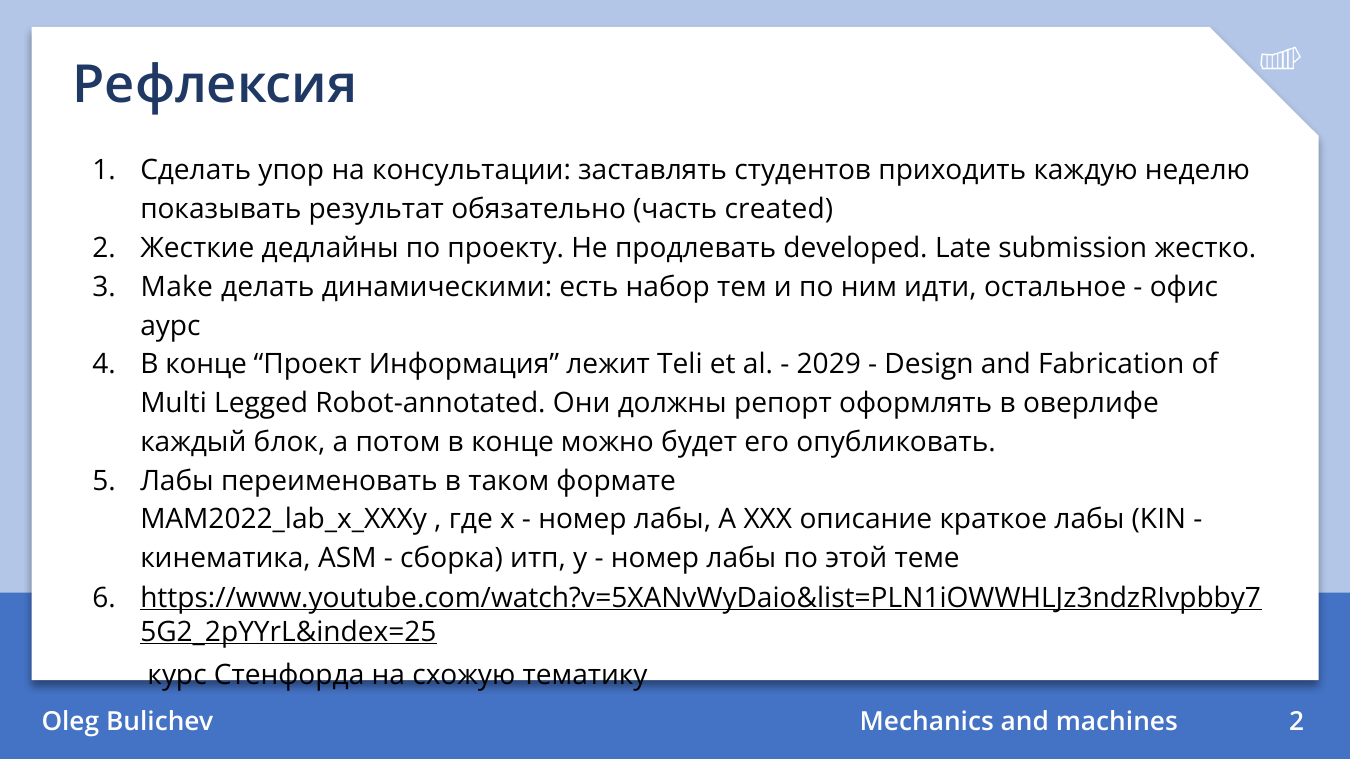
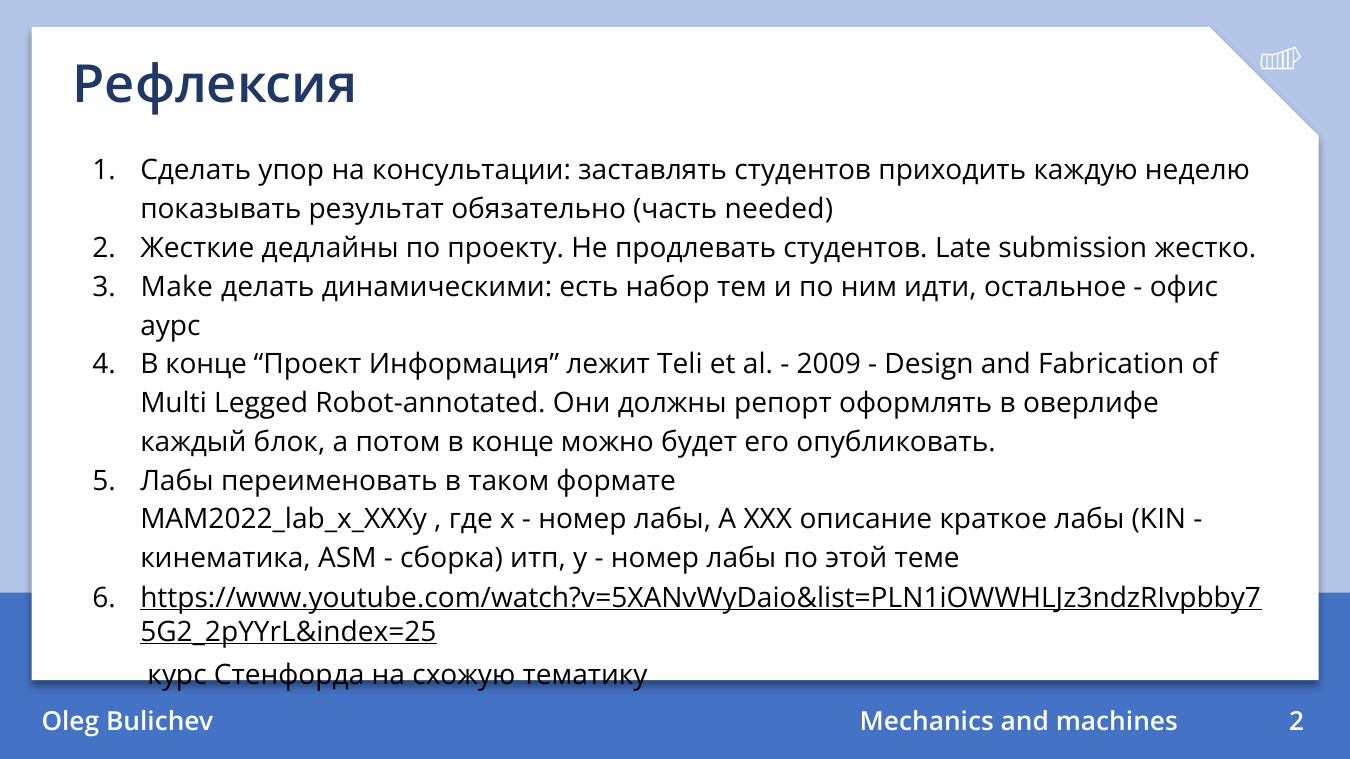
created: created -> needed (779, 210)
продлевать developed: developed -> студентов (855, 248)
2029: 2029 -> 2009 (829, 365)
